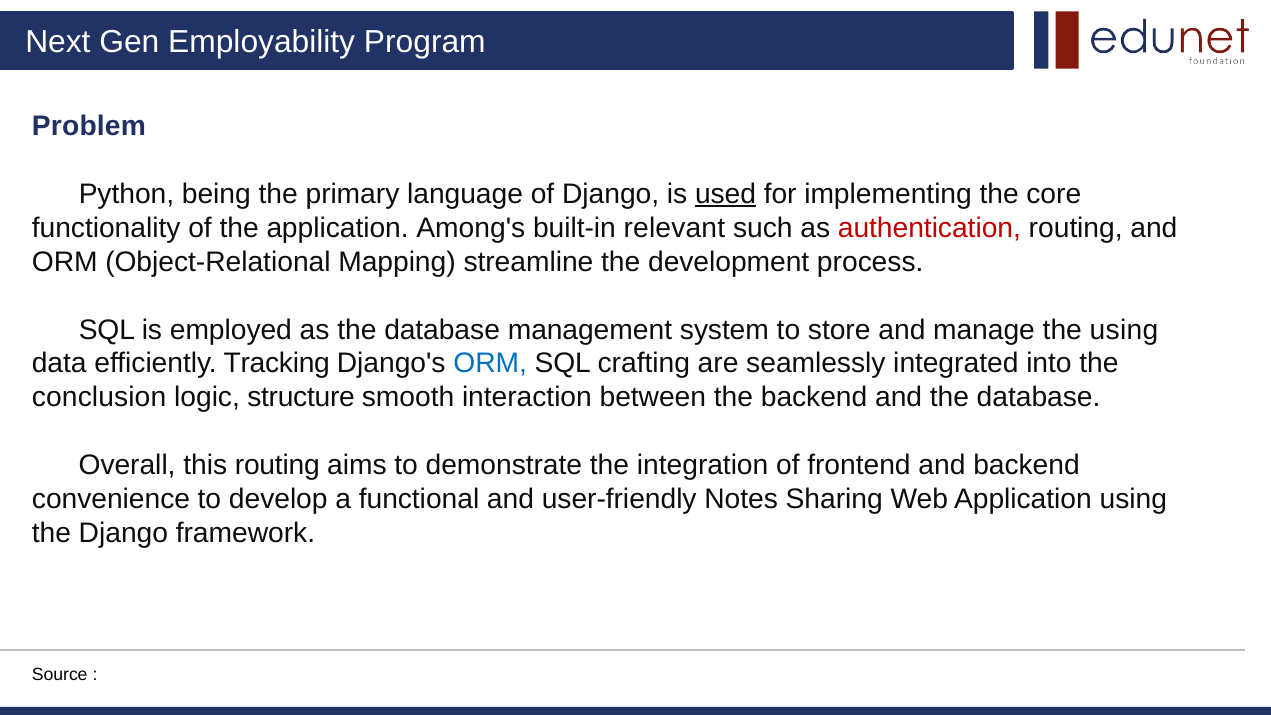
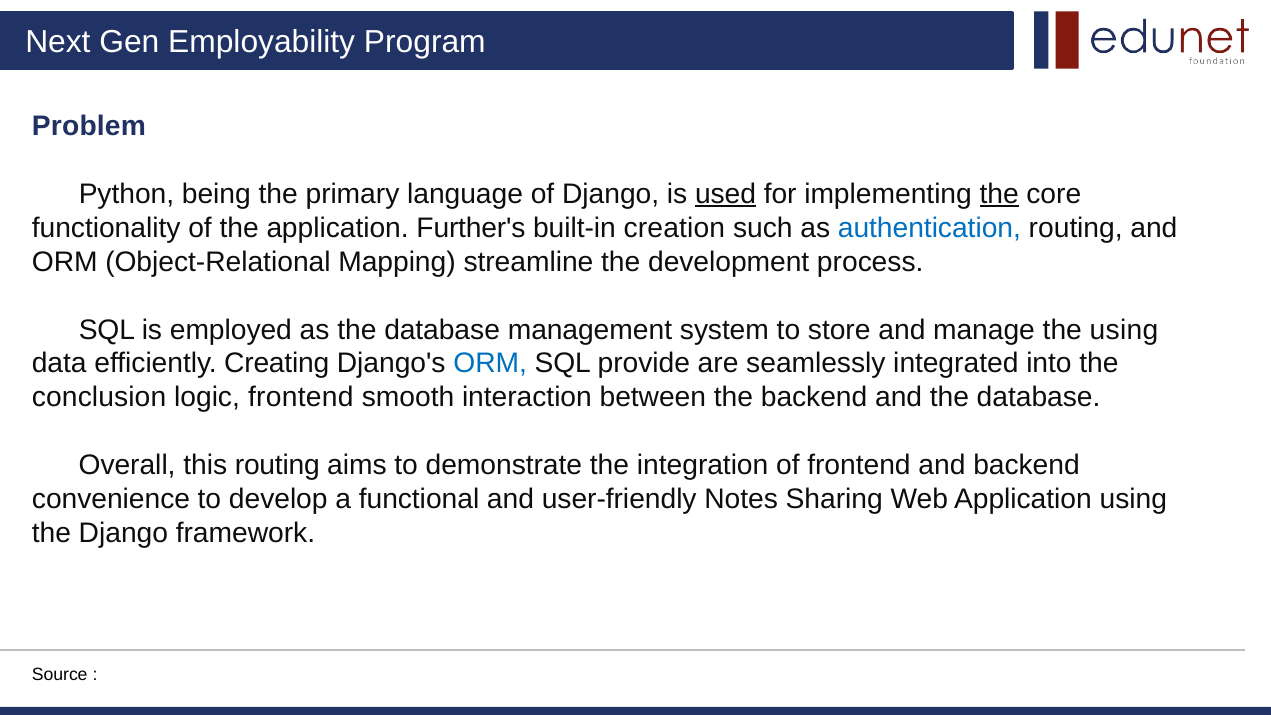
the underline: none -> present (999, 194)
Among's: Among's -> Further's (471, 228)
relevant: relevant -> creation (674, 228)
authentication colour: red -> blue (929, 228)
Tracking: Tracking -> Creating (277, 364)
crafting: crafting -> provide (644, 364)
logic structure: structure -> frontend (301, 397)
